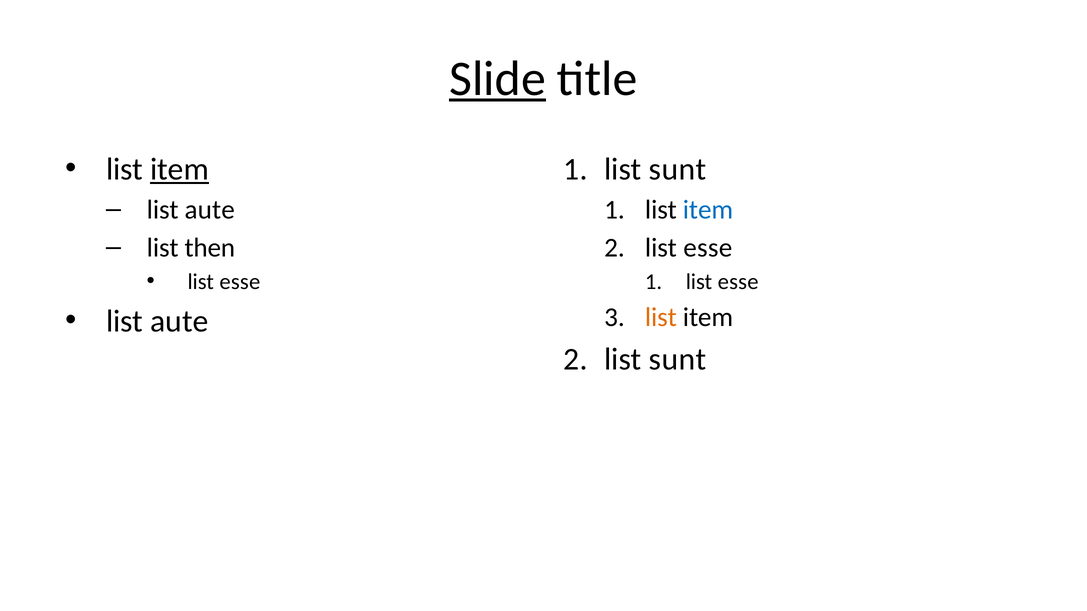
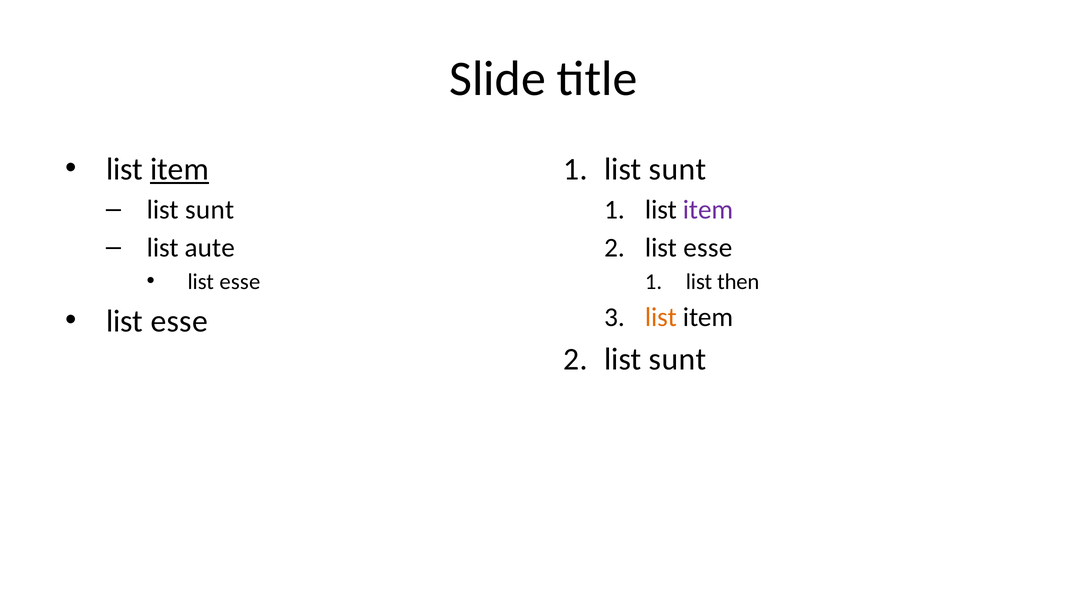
Slide underline: present -> none (497, 79)
aute: aute -> sunt (210, 210)
item colour: blue -> purple (708, 210)
then: then -> aute (210, 248)
esse: esse -> then (738, 282)
aute: aute -> esse (179, 322)
